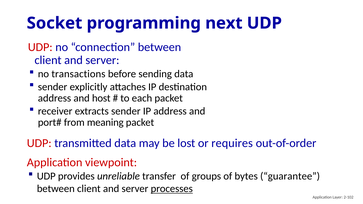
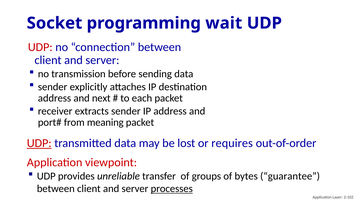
next: next -> wait (224, 23)
transactions: transactions -> transmission (78, 74)
host: host -> next (101, 98)
UDP underline: none -> present (39, 143)
